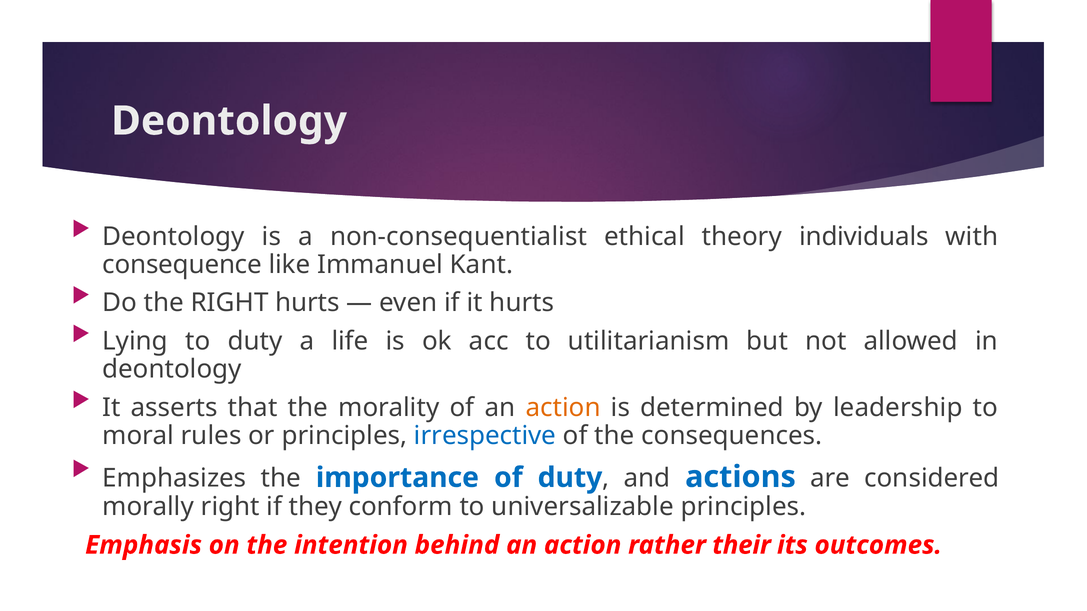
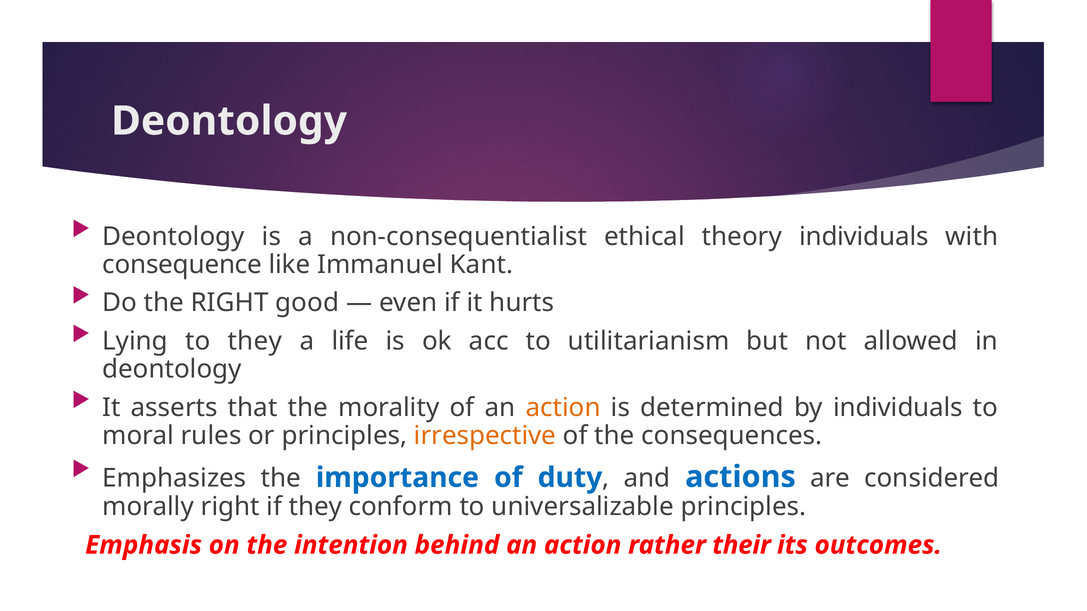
RIGHT hurts: hurts -> good (307, 303)
to duty: duty -> they (255, 341)
by leadership: leadership -> individuals (898, 408)
irrespective colour: blue -> orange (485, 436)
